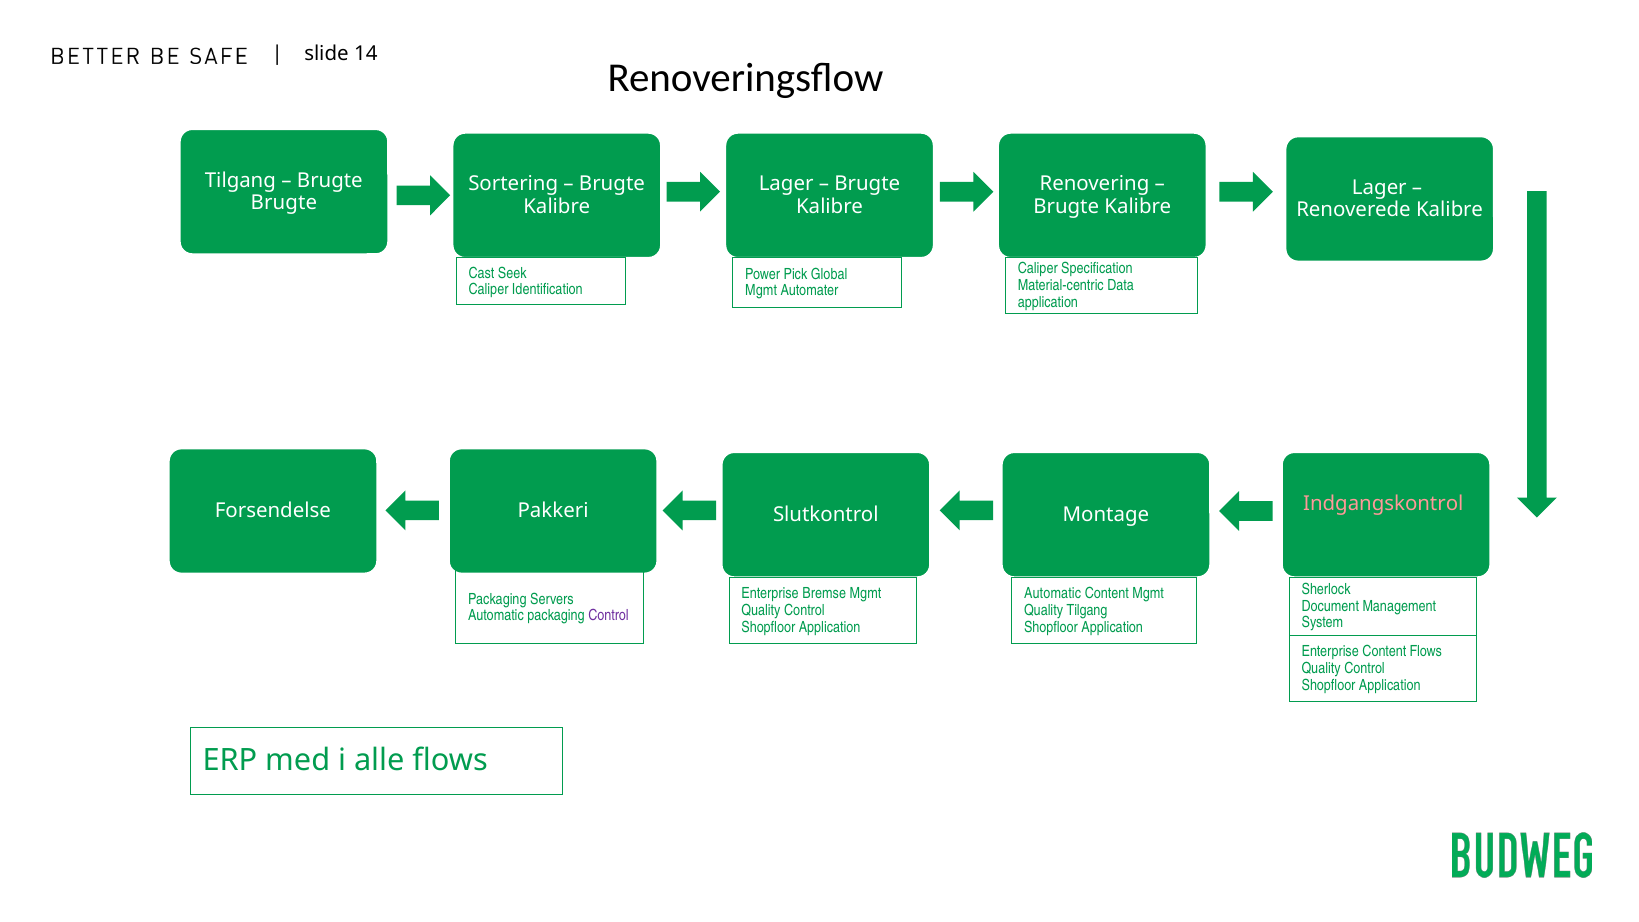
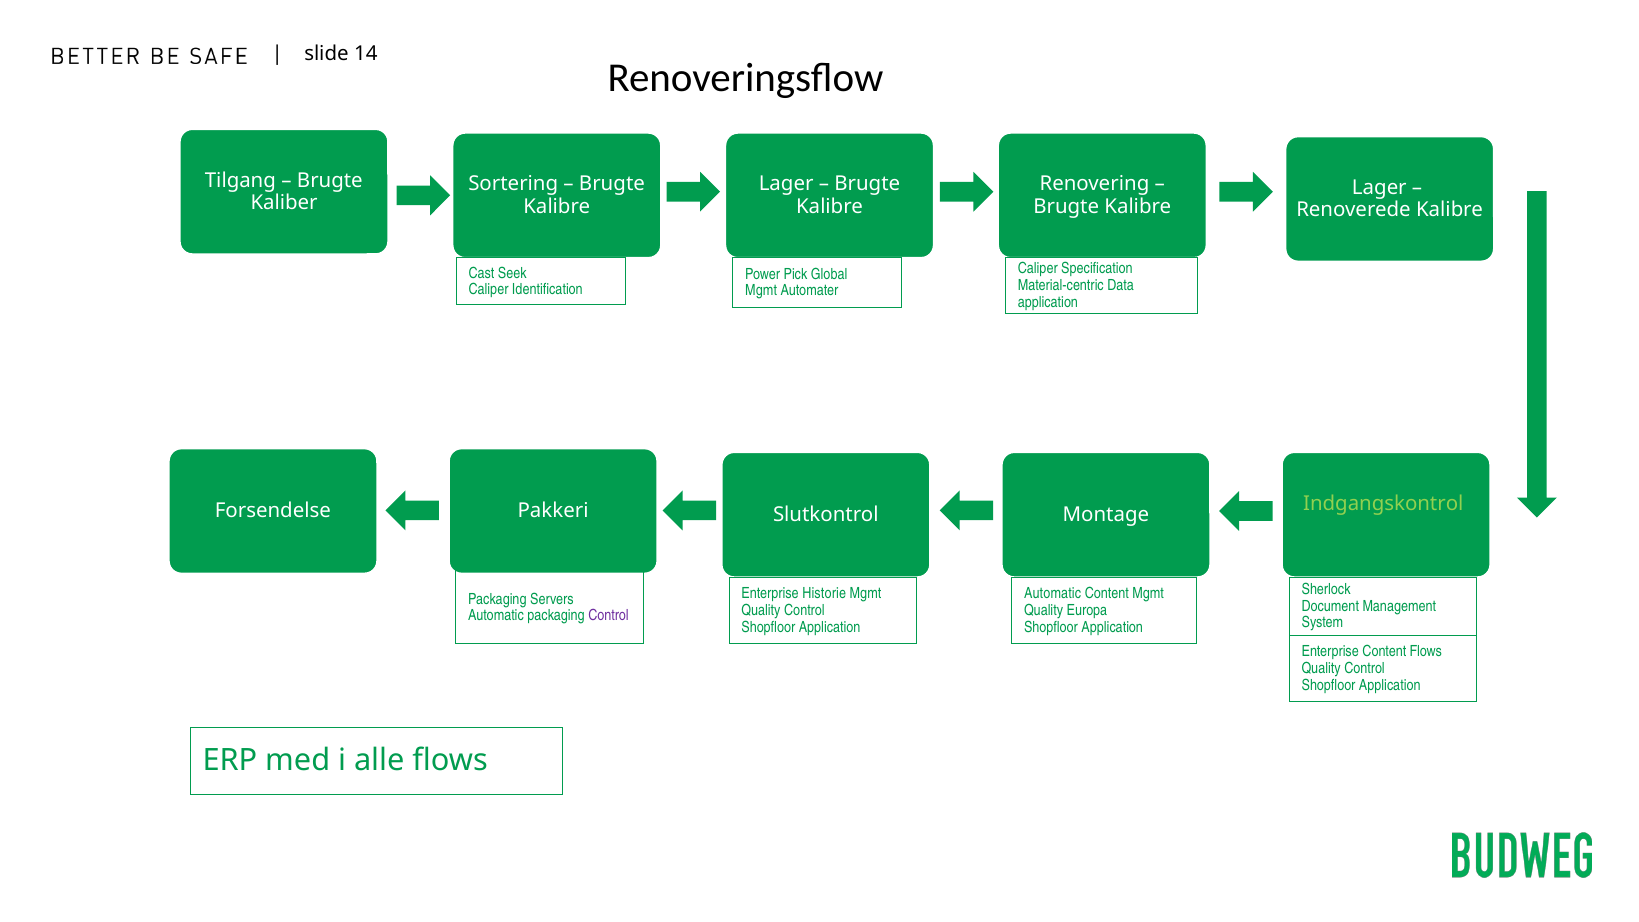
Brugte: Brugte -> Kaliber (284, 203)
Indgangskontrol colour: pink -> light green (1383, 503)
Bremse: Bremse -> Historie (824, 594)
Quality Tilgang: Tilgang -> Europa (1087, 610)
